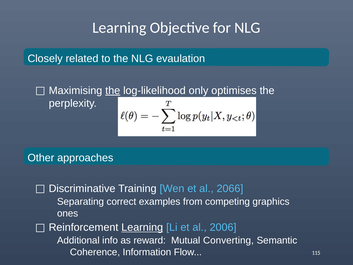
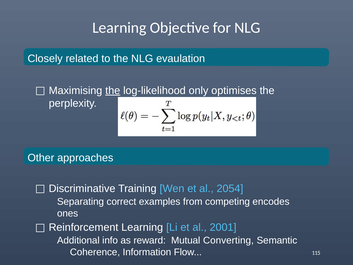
2066: 2066 -> 2054 (230, 189)
graphics: graphics -> encodes (271, 202)
Learning underline: present -> none (142, 227)
2006: 2006 -> 2001 (223, 227)
